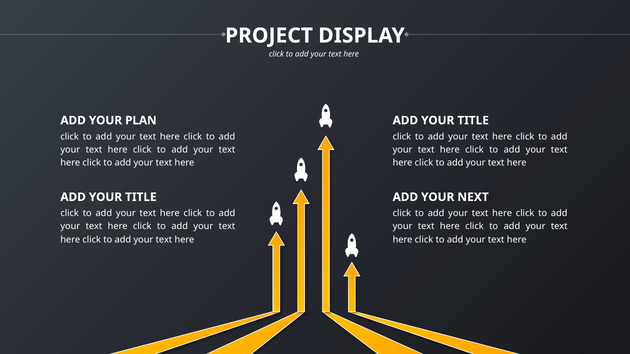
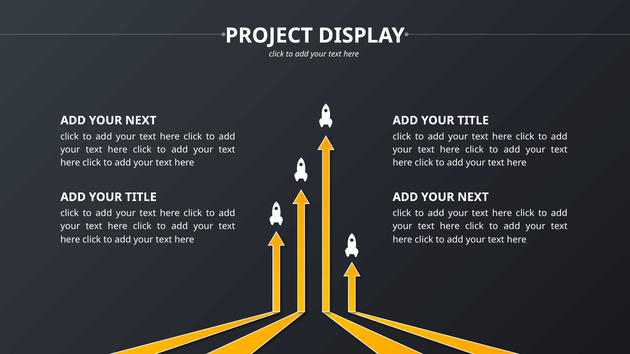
PLAN: PLAN -> NEXT (141, 121)
